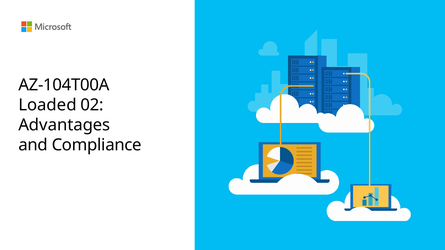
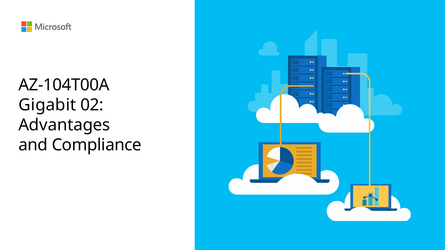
Loaded: Loaded -> Gigabit (47, 105)
